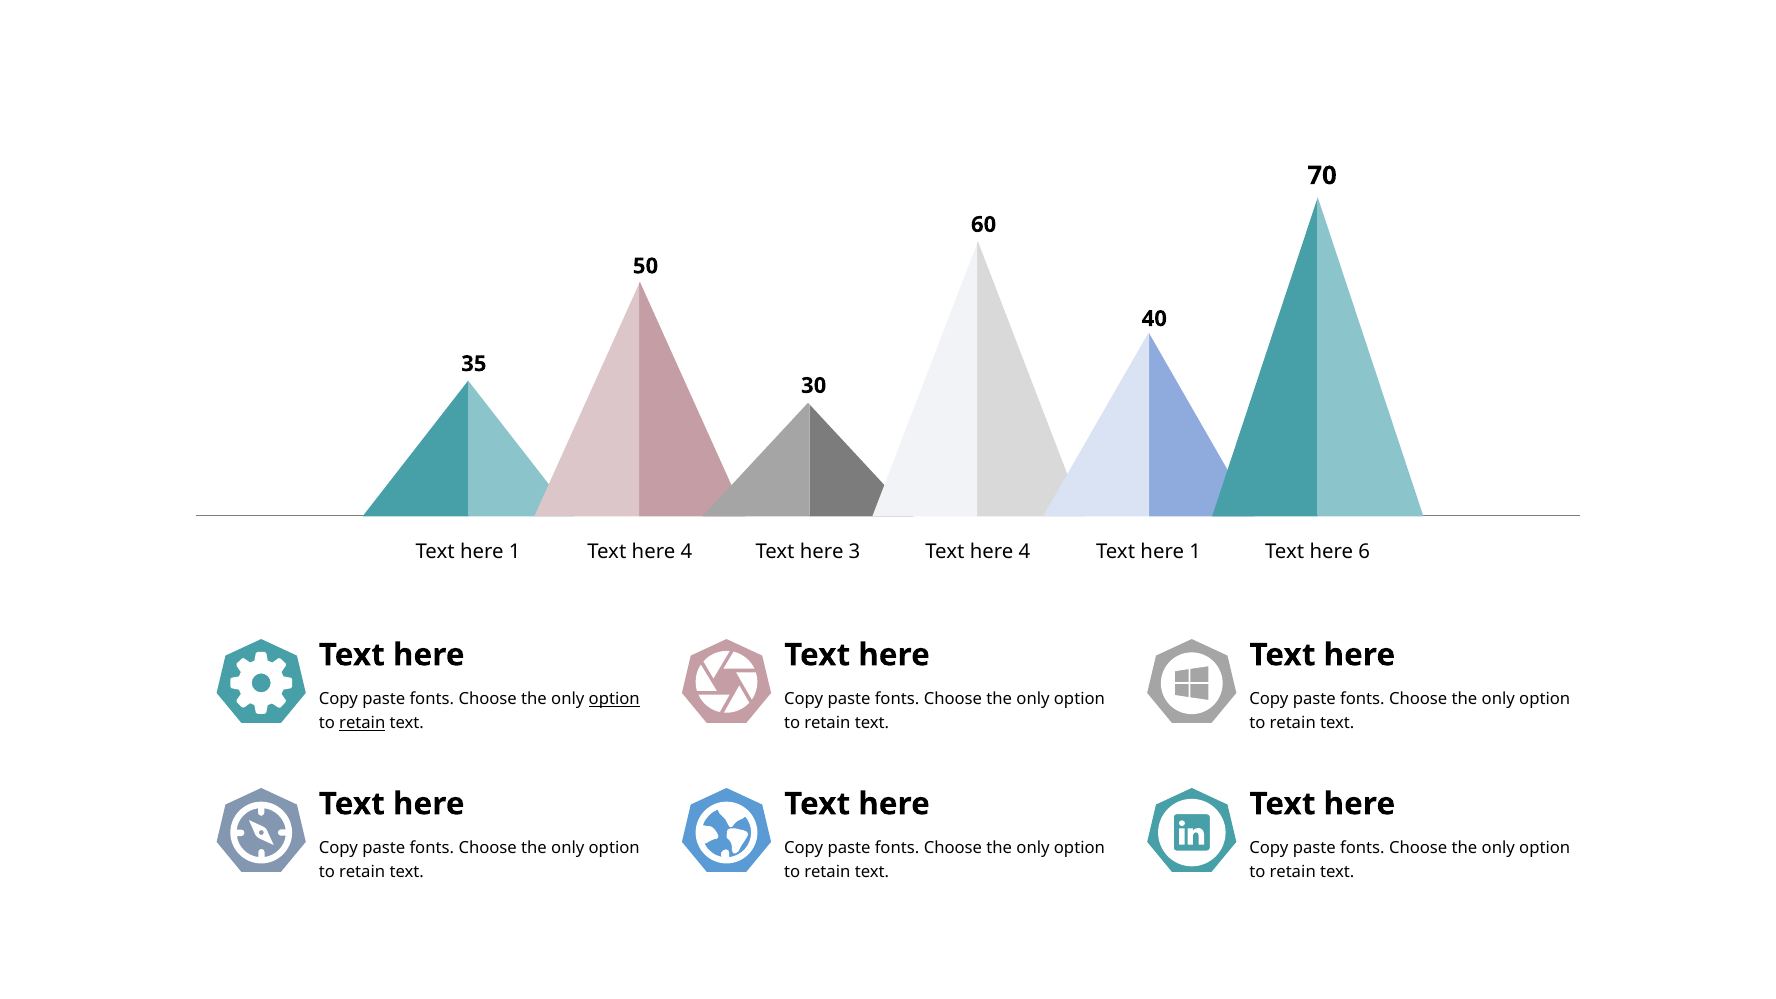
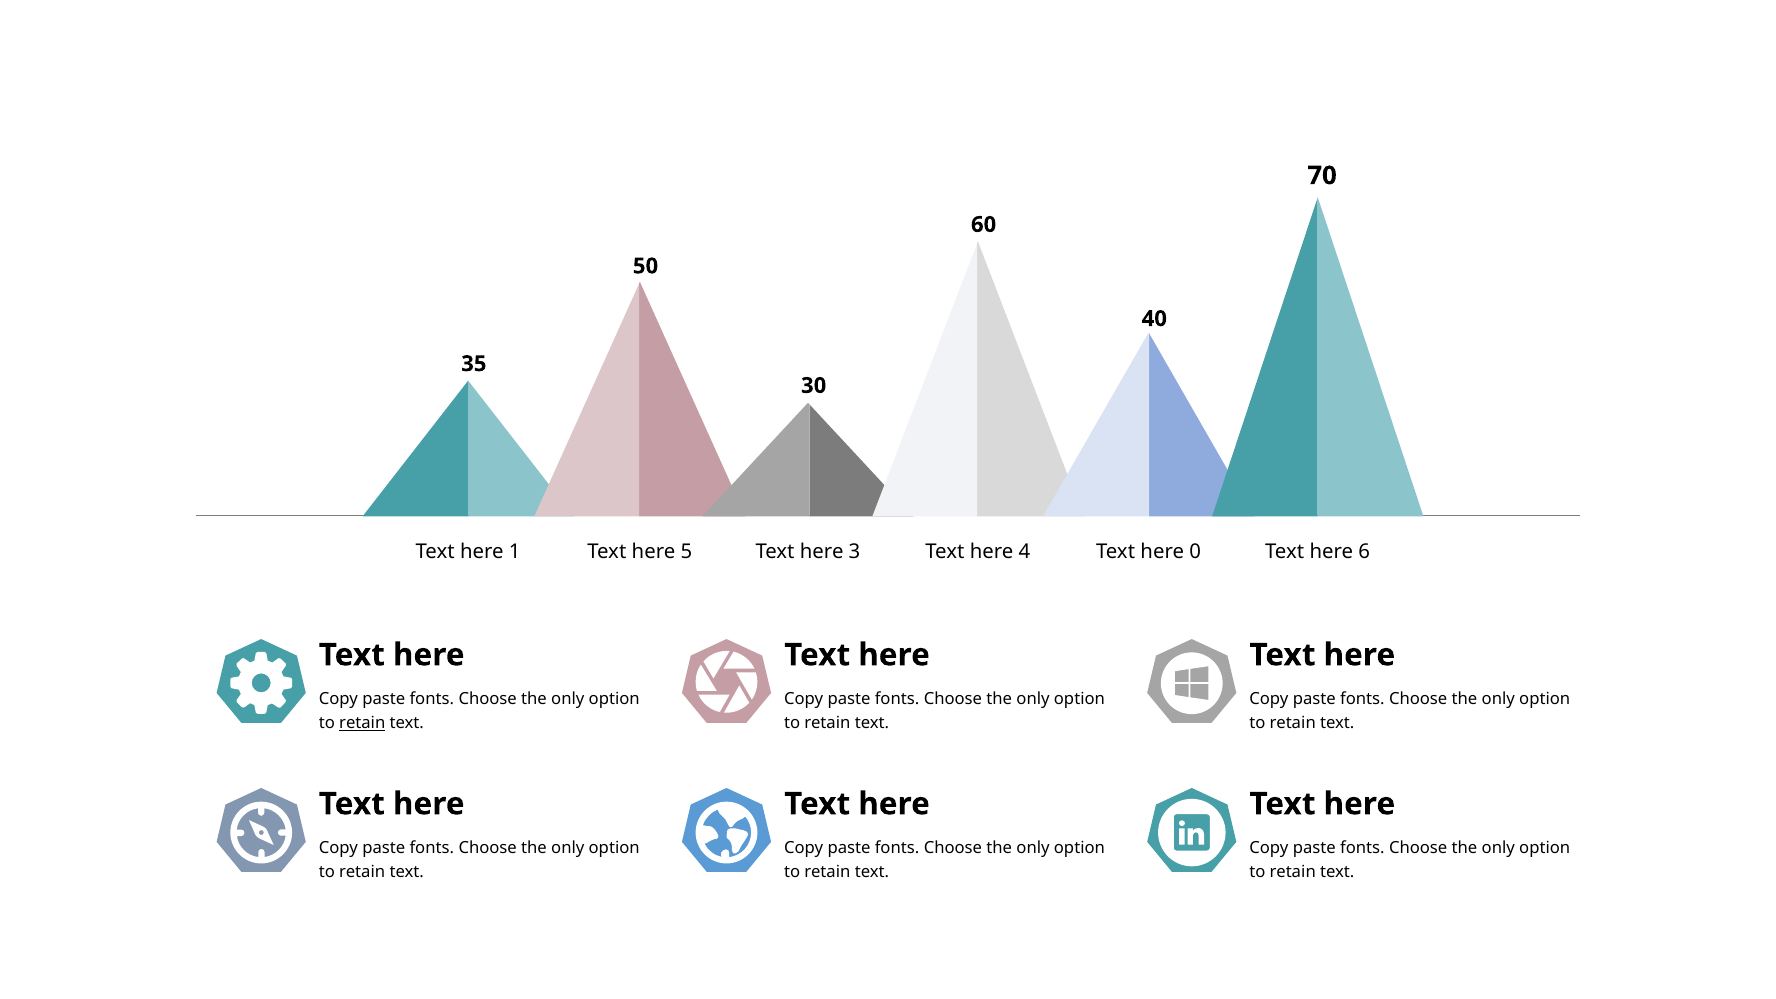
4: 4 -> 5 (686, 552)
1: 1 -> 0 (1195, 552)
option underline: present -> none (614, 699)
